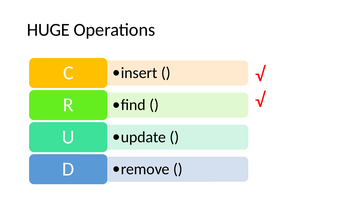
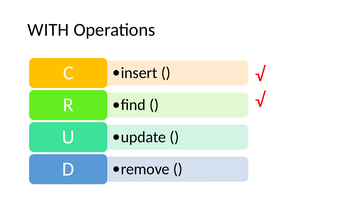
HUGE: HUGE -> WITH (48, 30)
